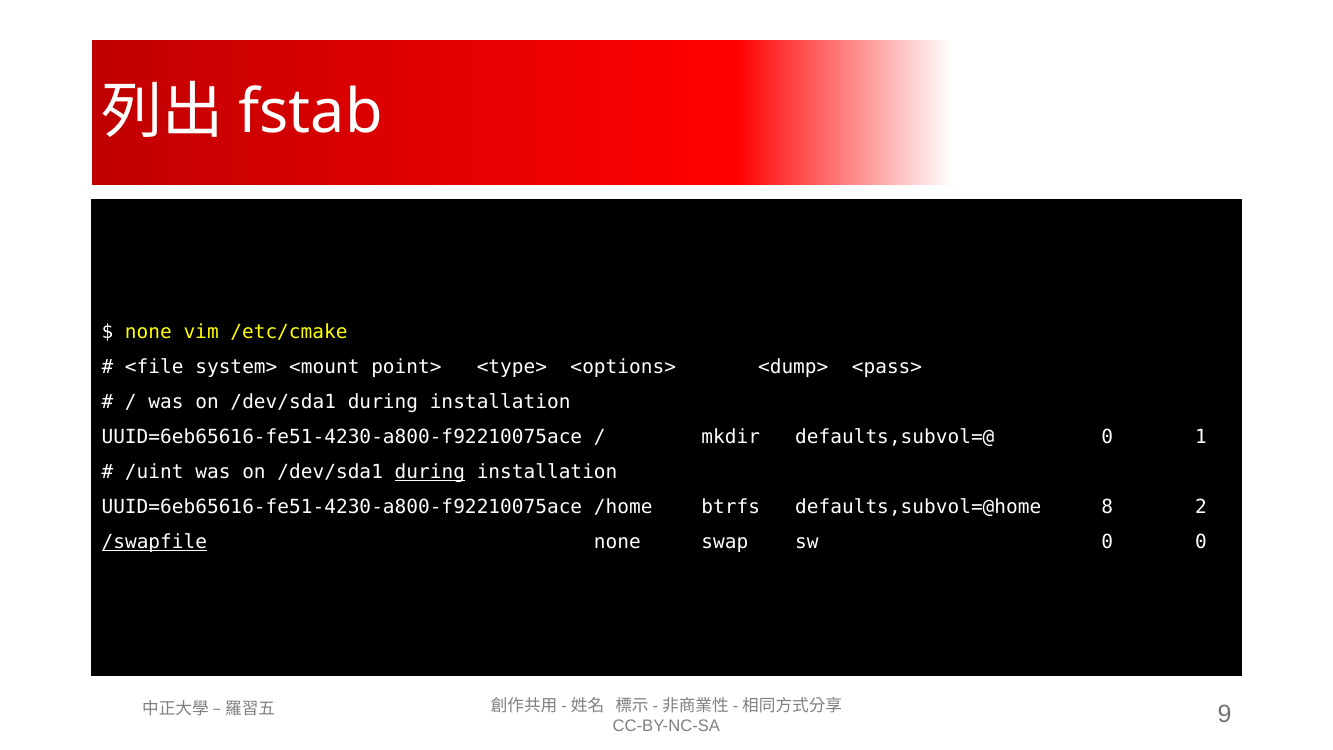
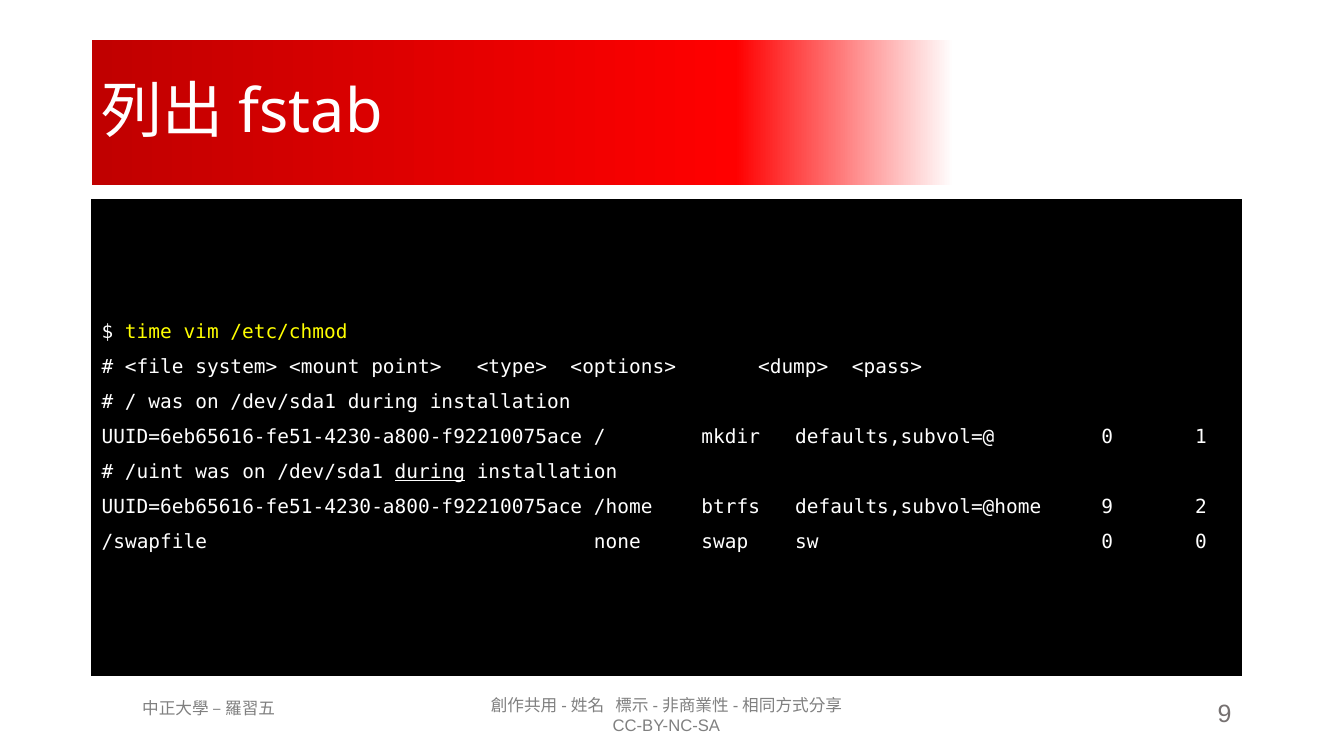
none: none -> time (148, 332)
/etc/cmake: /etc/cmake -> /etc/chmod (289, 332)
defaults,subvol=@home 8: 8 -> 9 (1107, 507)
/swapfile underline: present -> none (154, 542)
